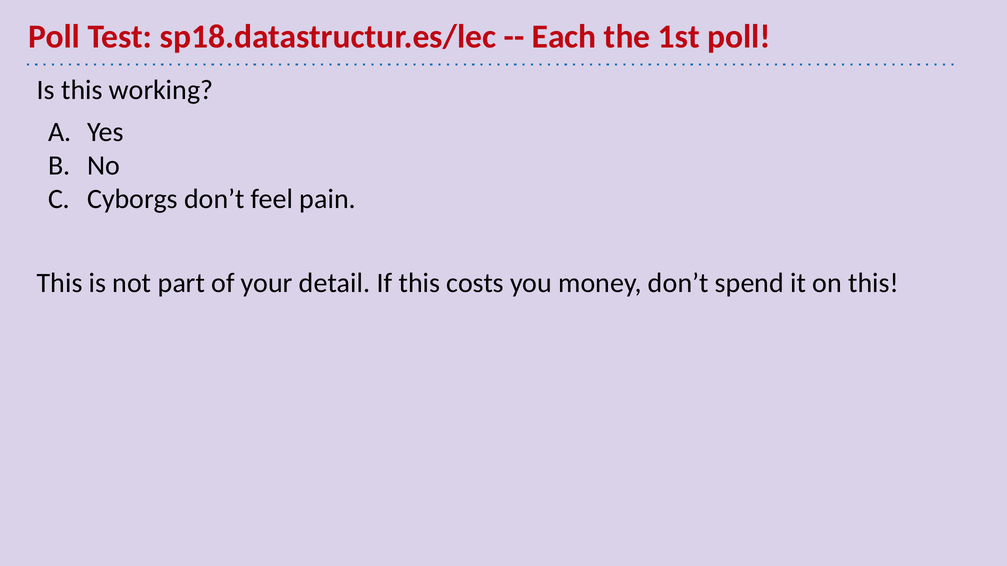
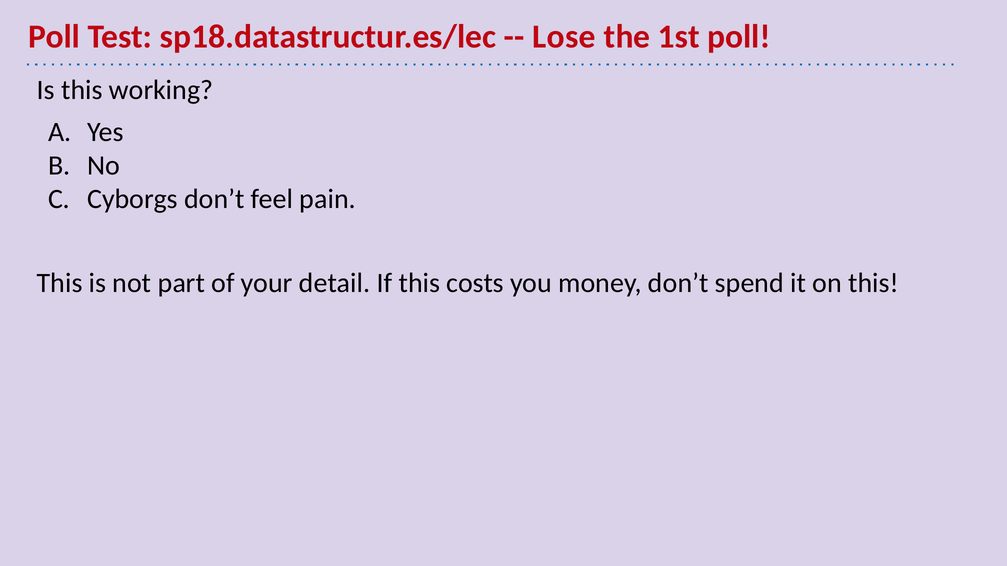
Each: Each -> Lose (564, 37)
